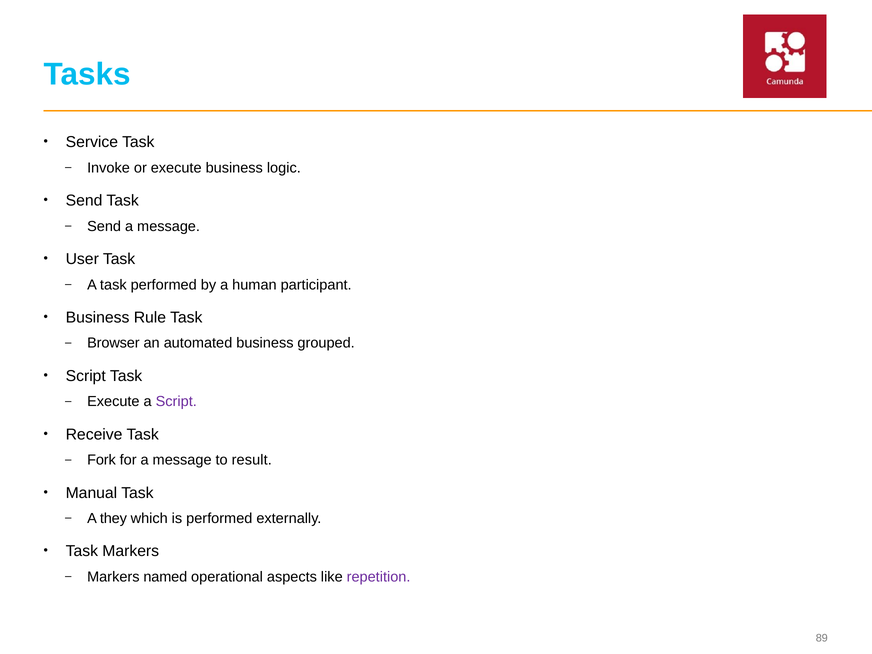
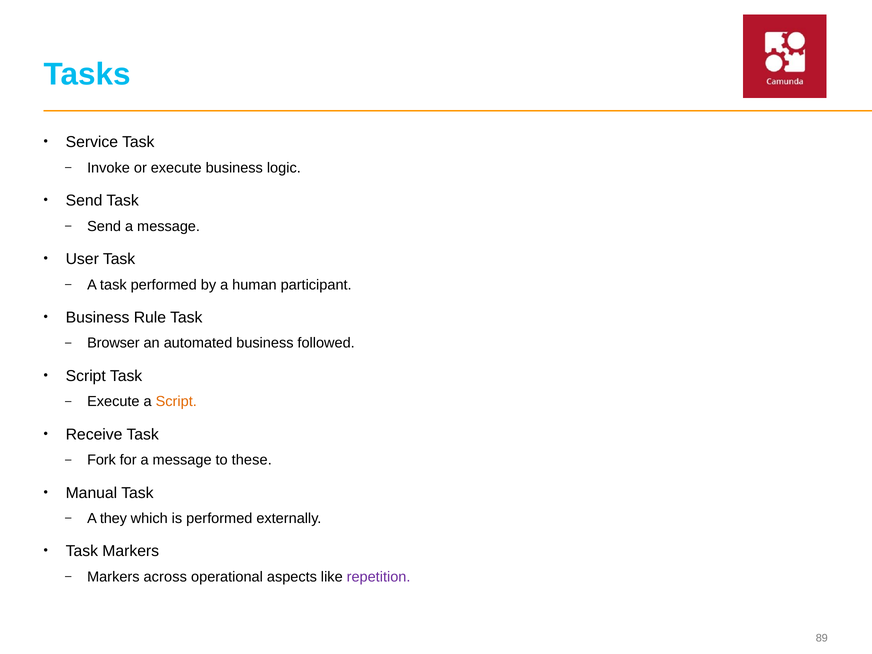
grouped: grouped -> followed (326, 343)
Script colour: purple -> orange (176, 402)
result: result -> these (252, 460)
named: named -> across (165, 577)
